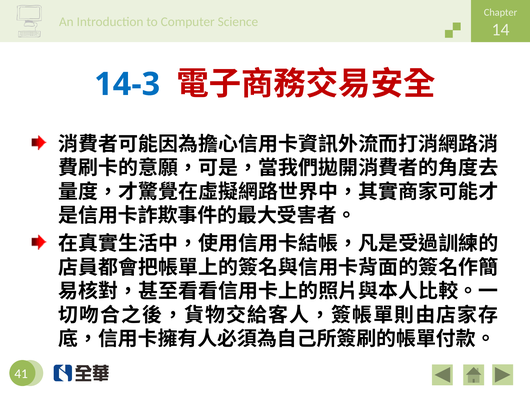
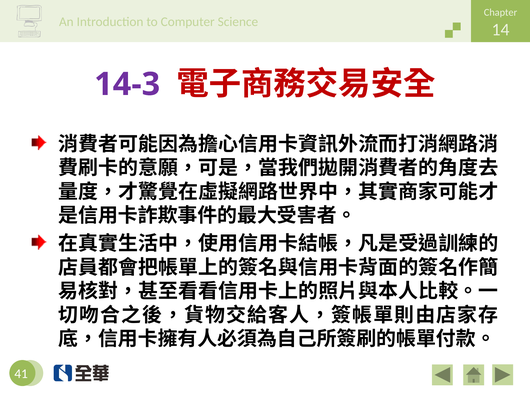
14-3 colour: blue -> purple (127, 84)
